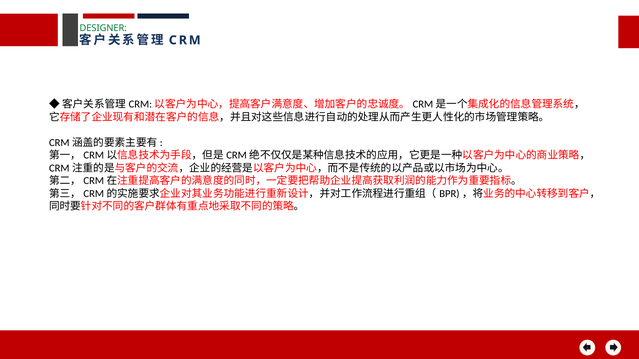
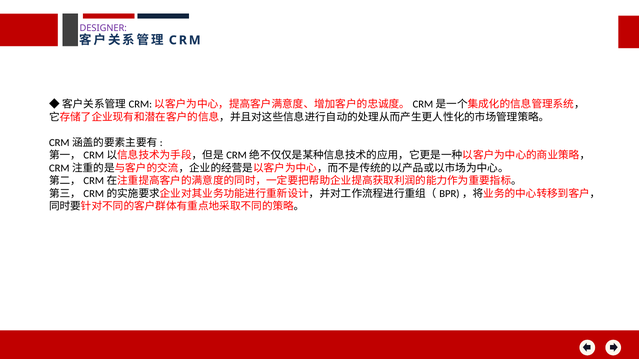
DESIGNER colour: green -> purple (103, 28)
